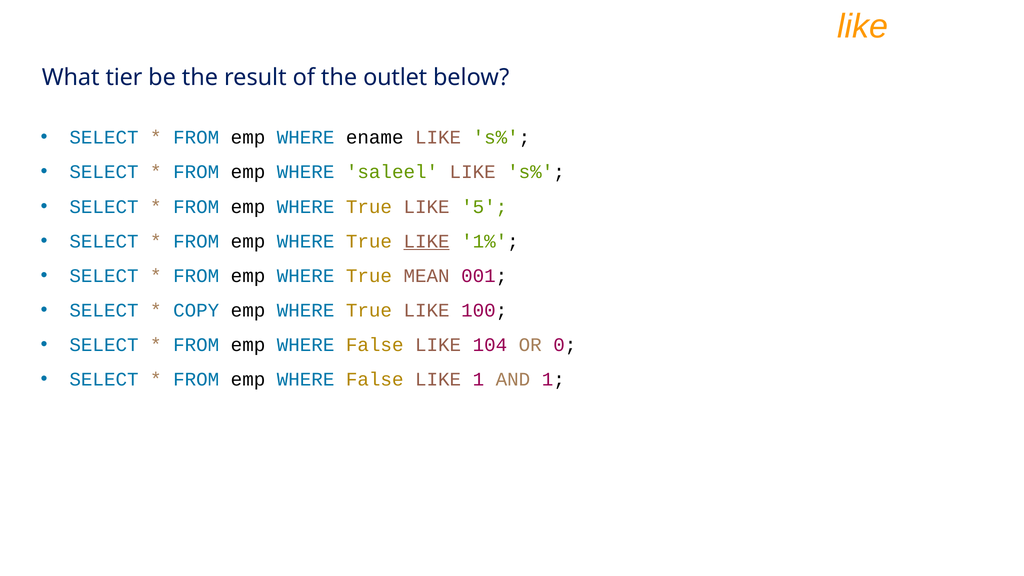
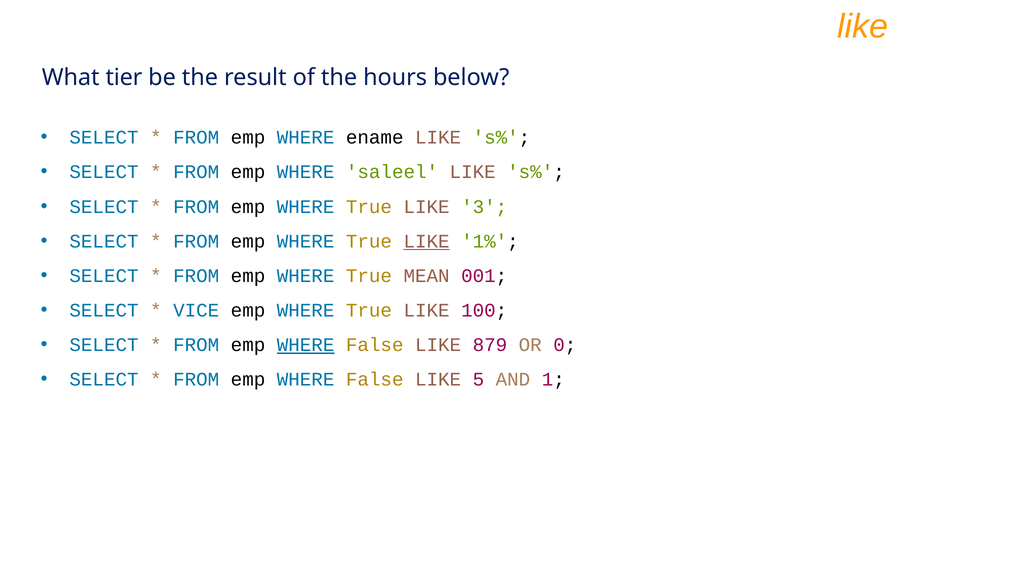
outlet: outlet -> hours (395, 78)
5: 5 -> 3 (484, 207)
COPY: COPY -> VICE (196, 310)
WHERE underline: none -> present (306, 345)
104: 104 -> 879 (490, 345)
LIKE 1: 1 -> 5 (478, 380)
